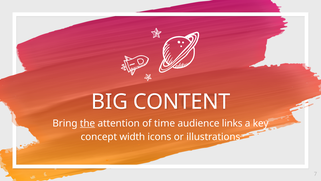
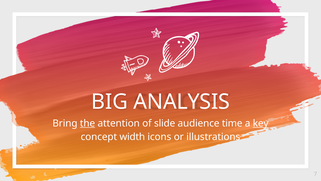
CONTENT: CONTENT -> ANALYSIS (182, 101)
time: time -> slide (165, 123)
links: links -> time (232, 123)
key underline: none -> present (261, 123)
